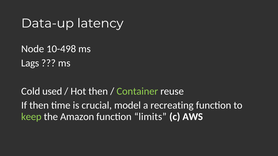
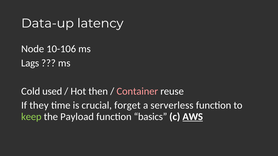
10-498: 10-498 -> 10-106 (61, 49)
Container colour: light green -> pink (137, 91)
If then: then -> they (39, 106)
model: model -> forget (127, 106)
recreating: recreating -> serverless (172, 106)
Amazon: Amazon -> Payload (77, 117)
limits: limits -> basics (150, 117)
AWS underline: none -> present (193, 117)
